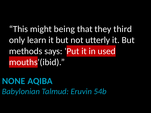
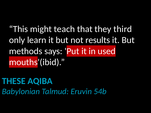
being: being -> teach (64, 29)
utterly: utterly -> results (98, 40)
NONE: NONE -> THESE (14, 81)
